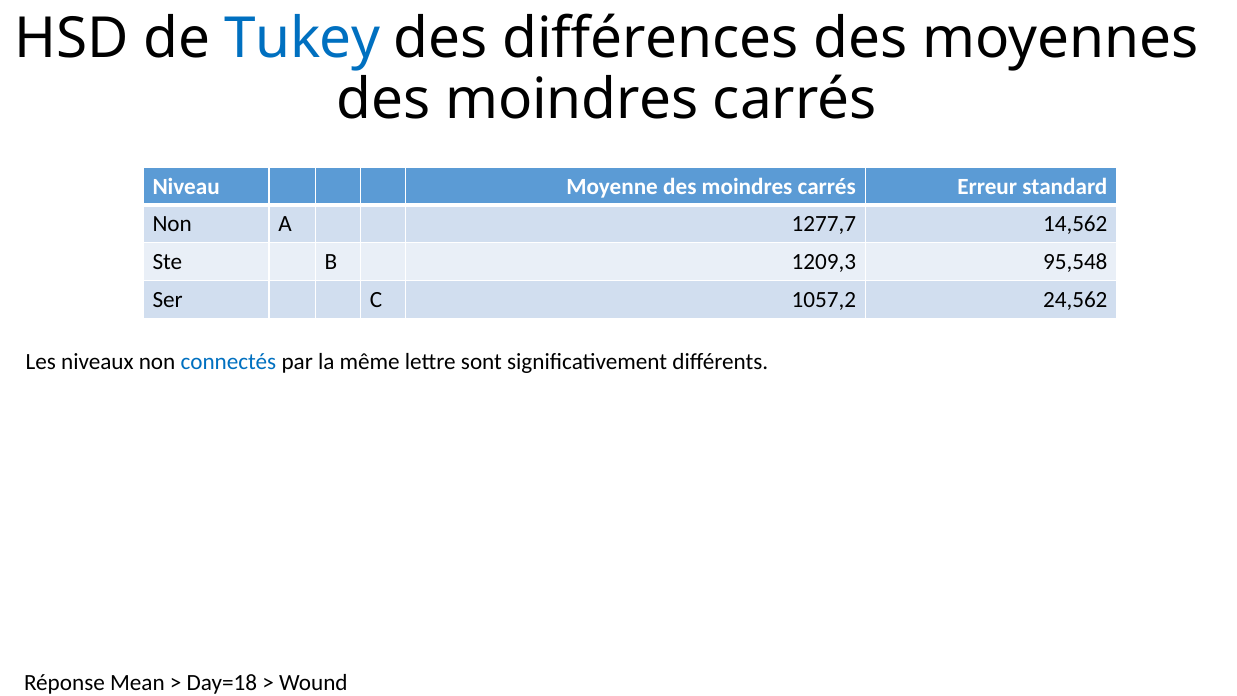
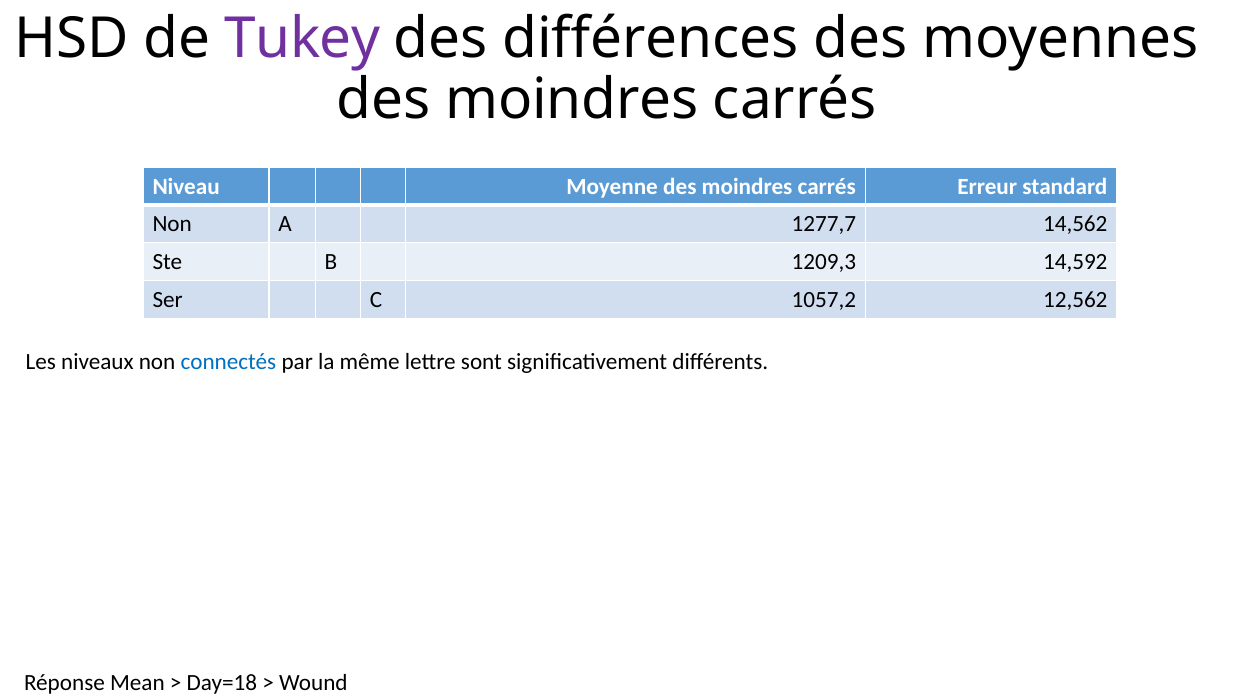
Tukey colour: blue -> purple (302, 39)
95,548: 95,548 -> 14,592 (1075, 262)
24,562: 24,562 -> 12,562 (1075, 299)
